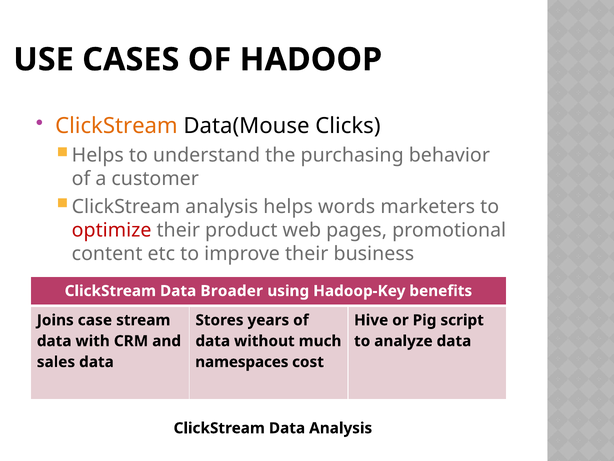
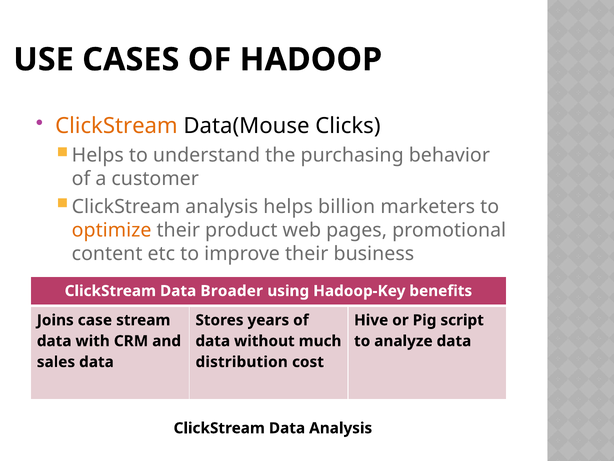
words: words -> billion (347, 206)
optimize colour: red -> orange (112, 230)
namespaces: namespaces -> distribution (242, 362)
